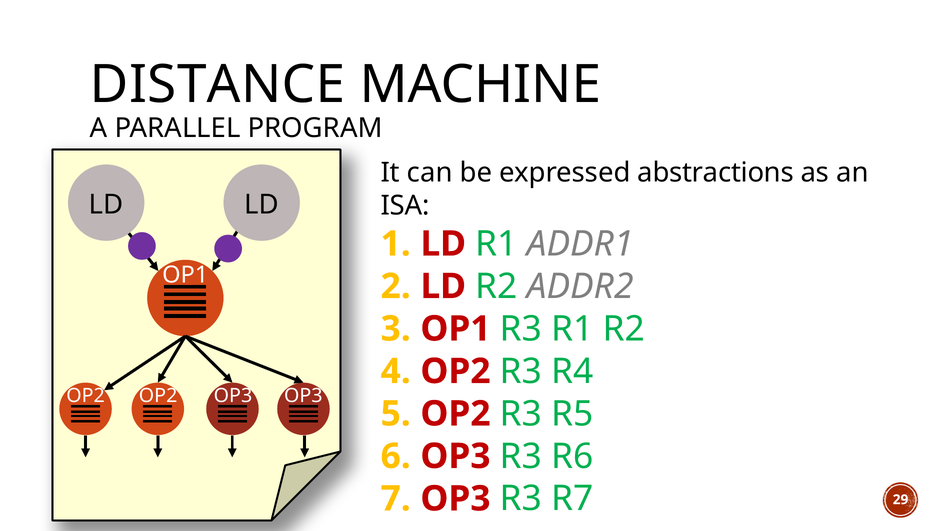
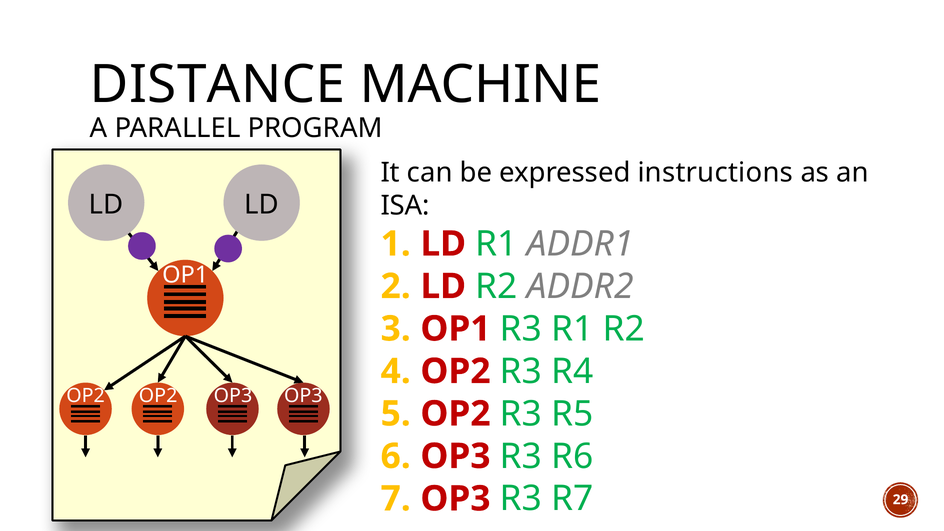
abstractions: abstractions -> instructions (715, 173)
